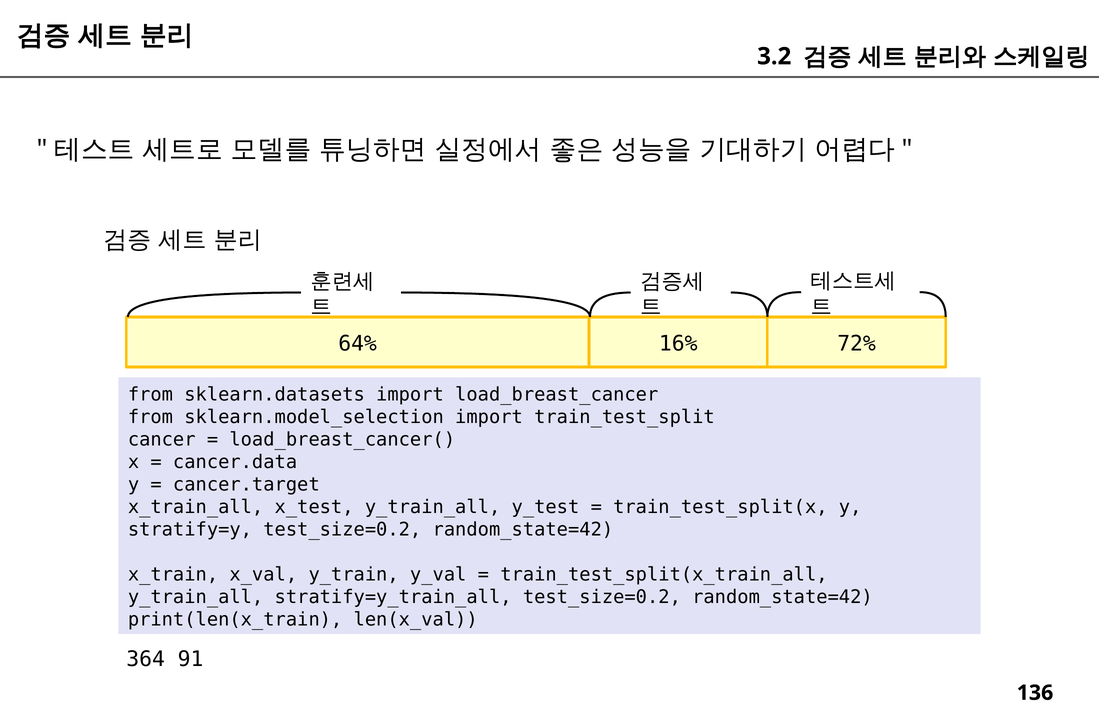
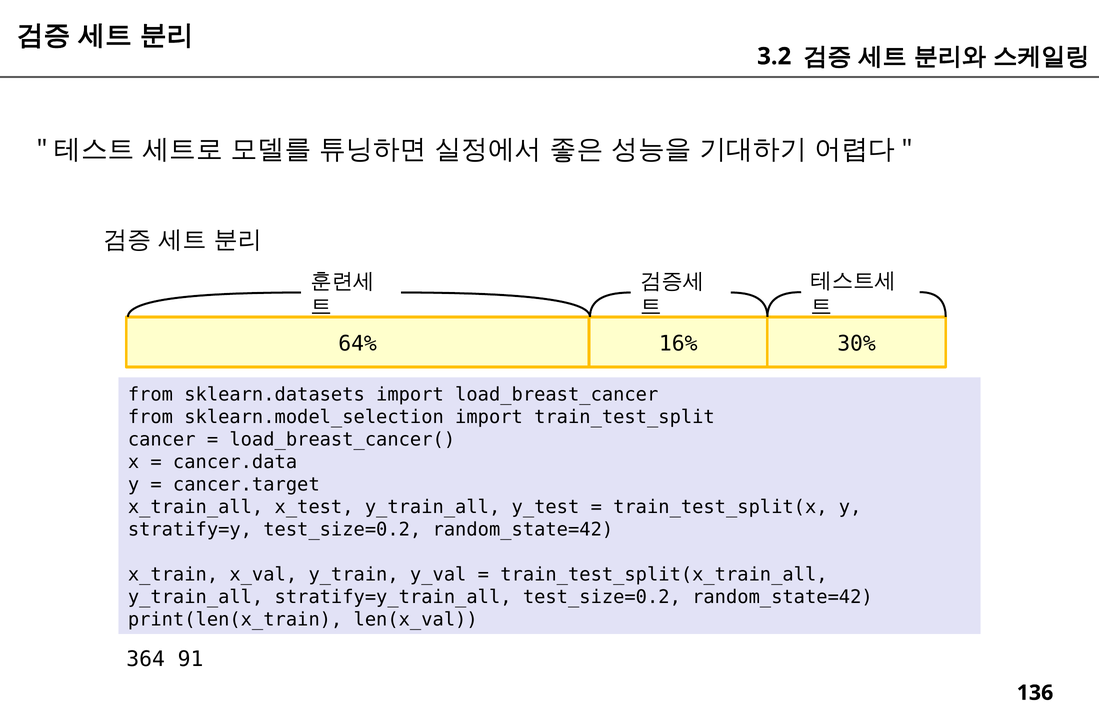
72%: 72% -> 30% (857, 343)
